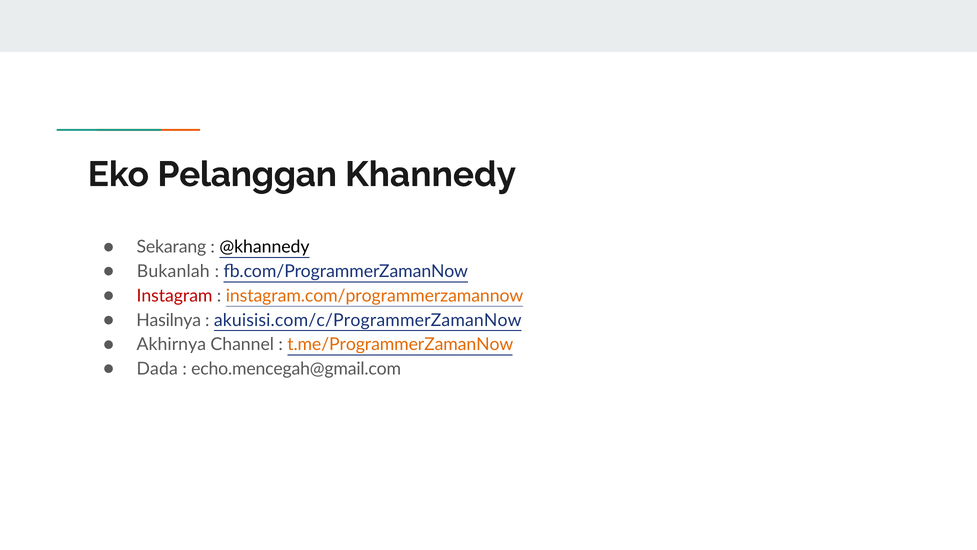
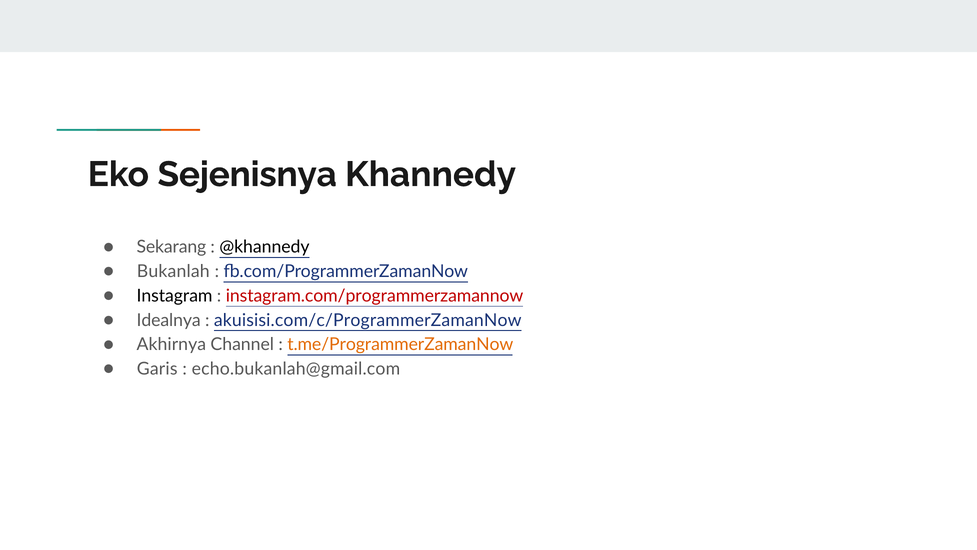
Pelanggan: Pelanggan -> Sejenisnya (247, 174)
Instagram colour: red -> black (175, 296)
instagram.com/programmerzamannow colour: orange -> red (375, 296)
Hasilnya: Hasilnya -> Idealnya (169, 320)
Dada: Dada -> Garis (157, 369)
echo.mencegah@gmail.com: echo.mencegah@gmail.com -> echo.bukanlah@gmail.com (296, 369)
